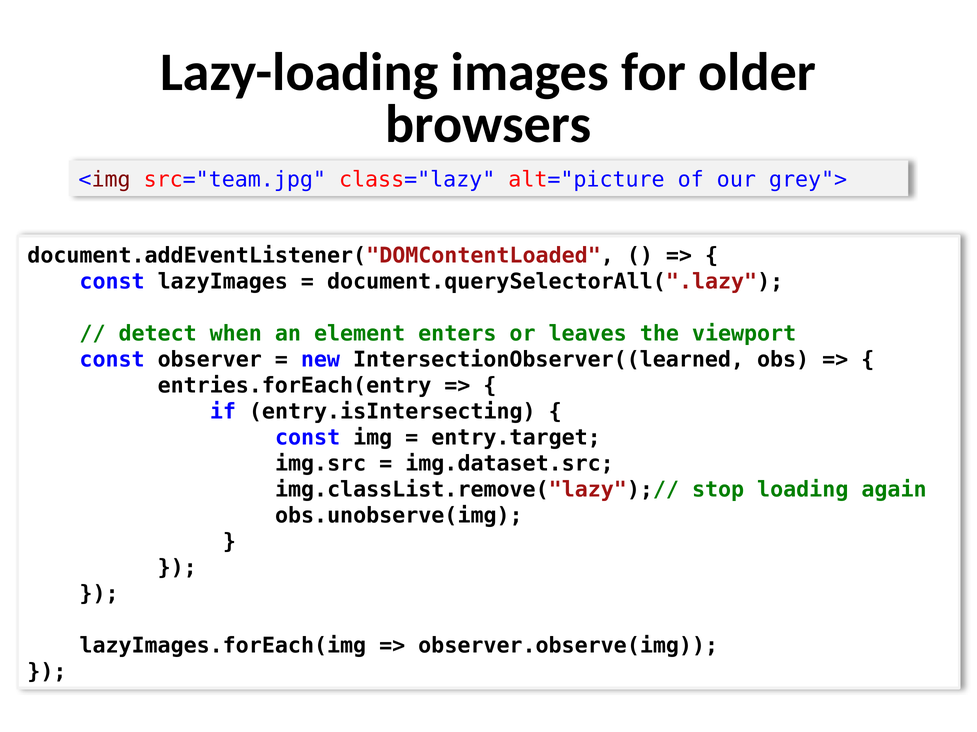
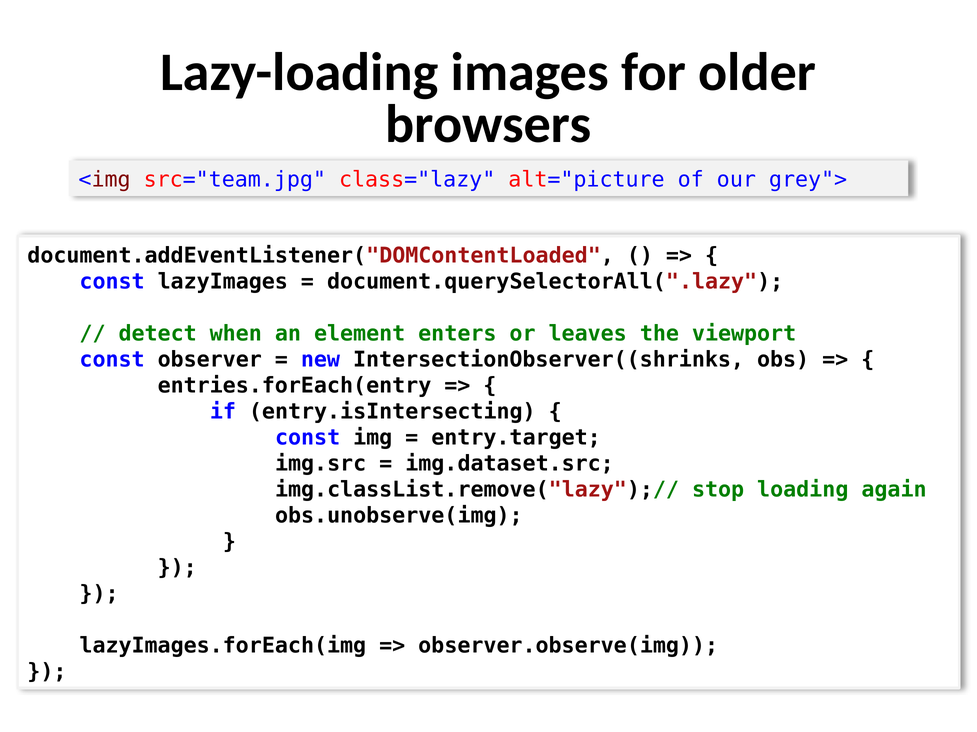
IntersectionObserver((learned: IntersectionObserver((learned -> IntersectionObserver((shrinks (549, 360)
